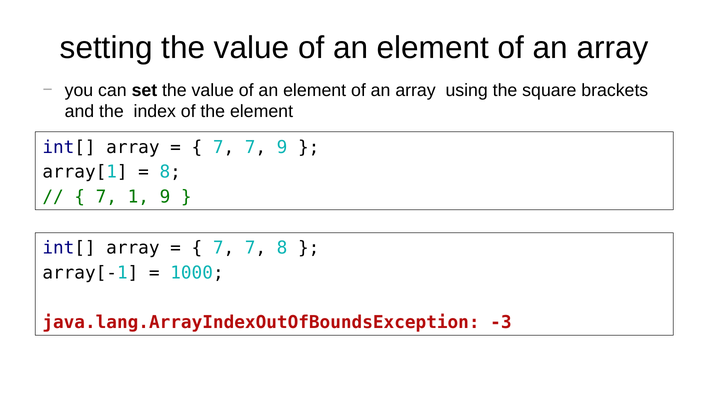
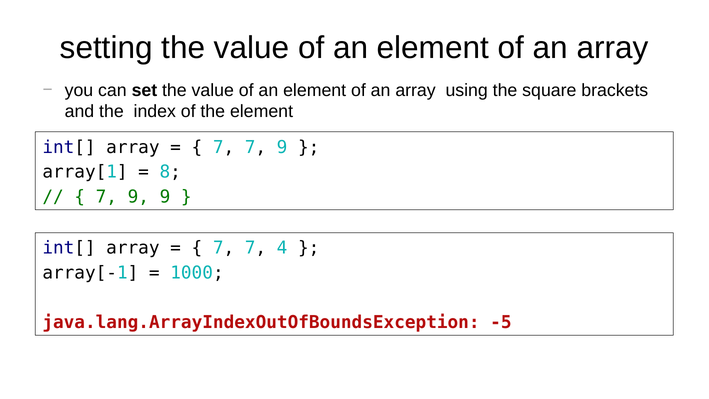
1: 1 -> 9 (138, 197)
7 8: 8 -> 4 (282, 248)
-3: -3 -> -5 (501, 322)
